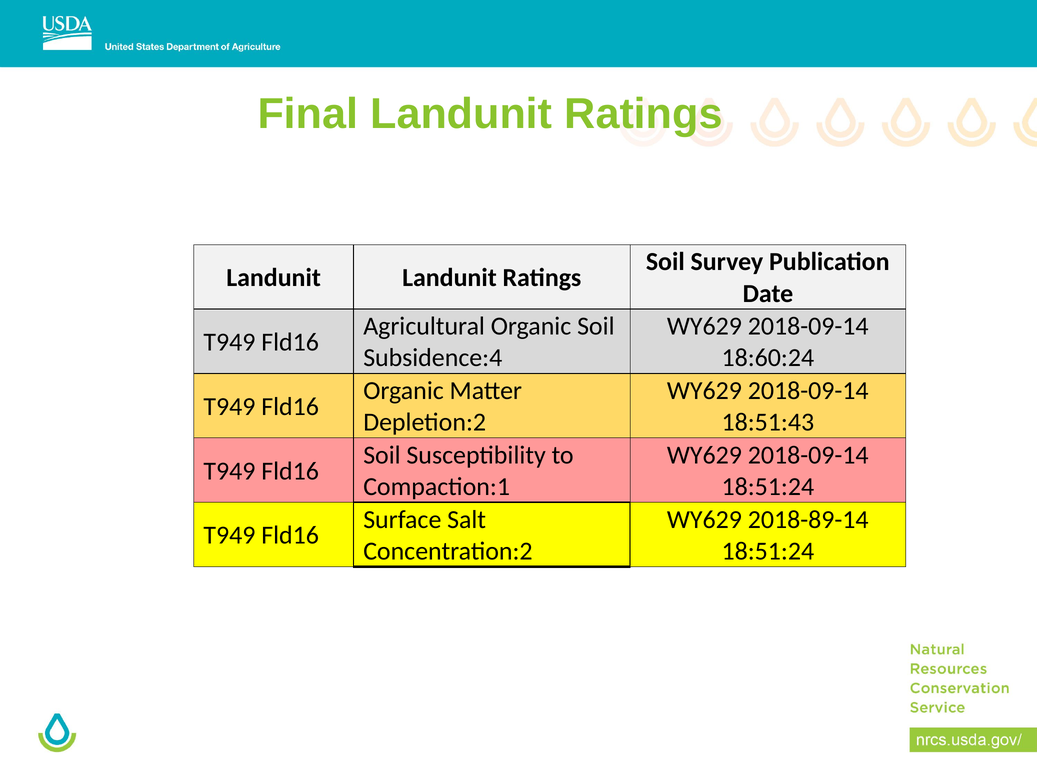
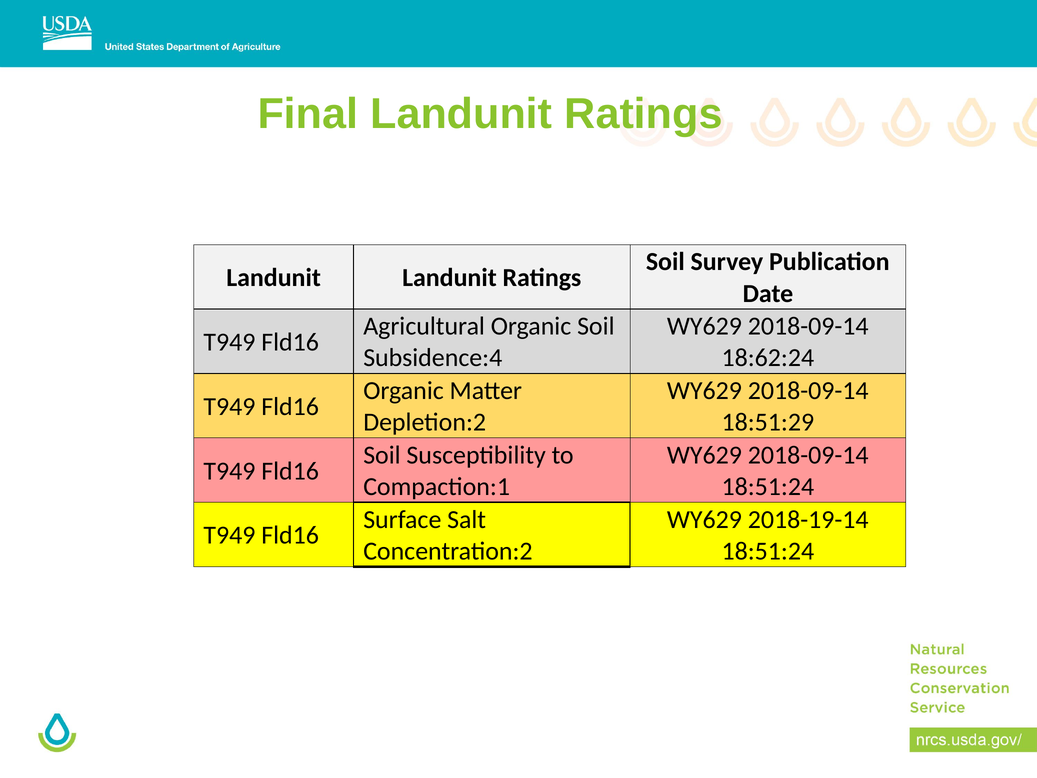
18:60:24: 18:60:24 -> 18:62:24 (768, 358)
18:51:43: 18:51:43 -> 18:51:29 (768, 422)
2018-89-14: 2018-89-14 -> 2018-19-14 (808, 519)
